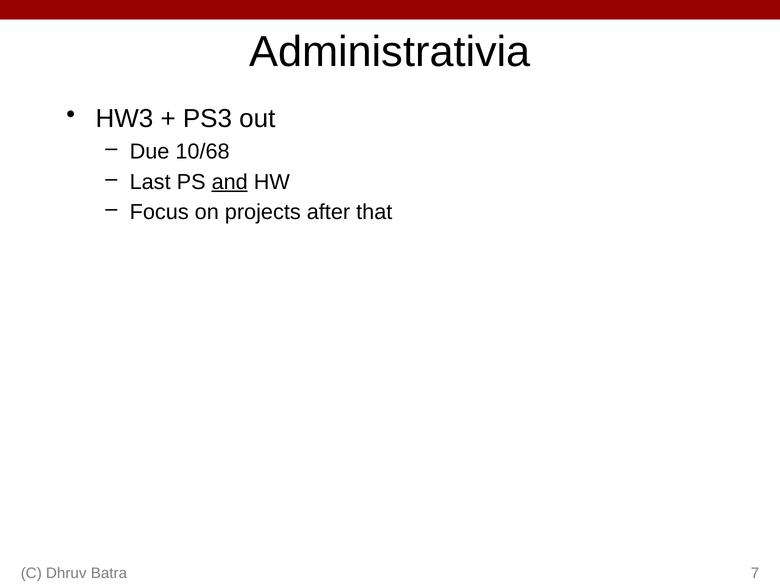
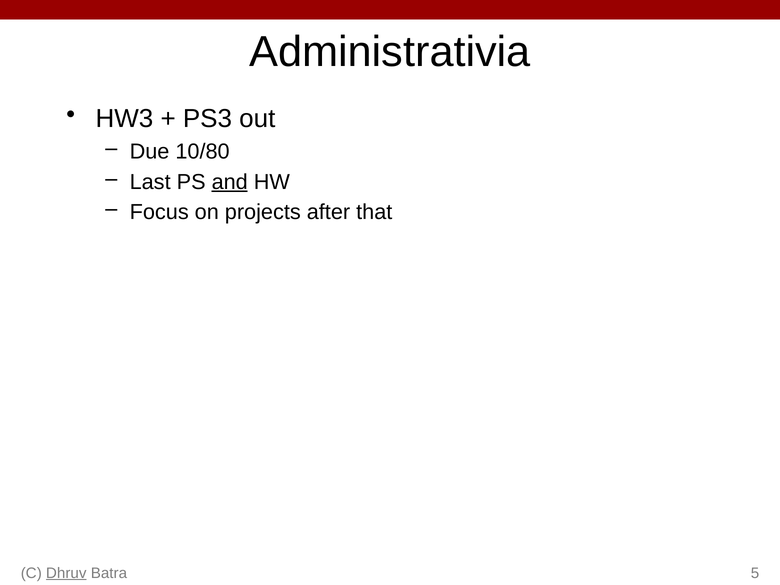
10/68: 10/68 -> 10/80 (203, 151)
Dhruv underline: none -> present (66, 573)
7: 7 -> 5 (755, 573)
